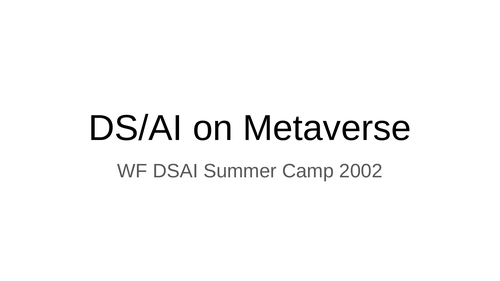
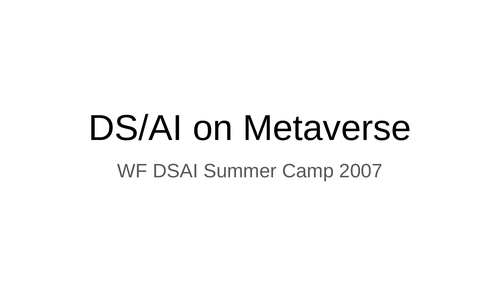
2002: 2002 -> 2007 (361, 171)
